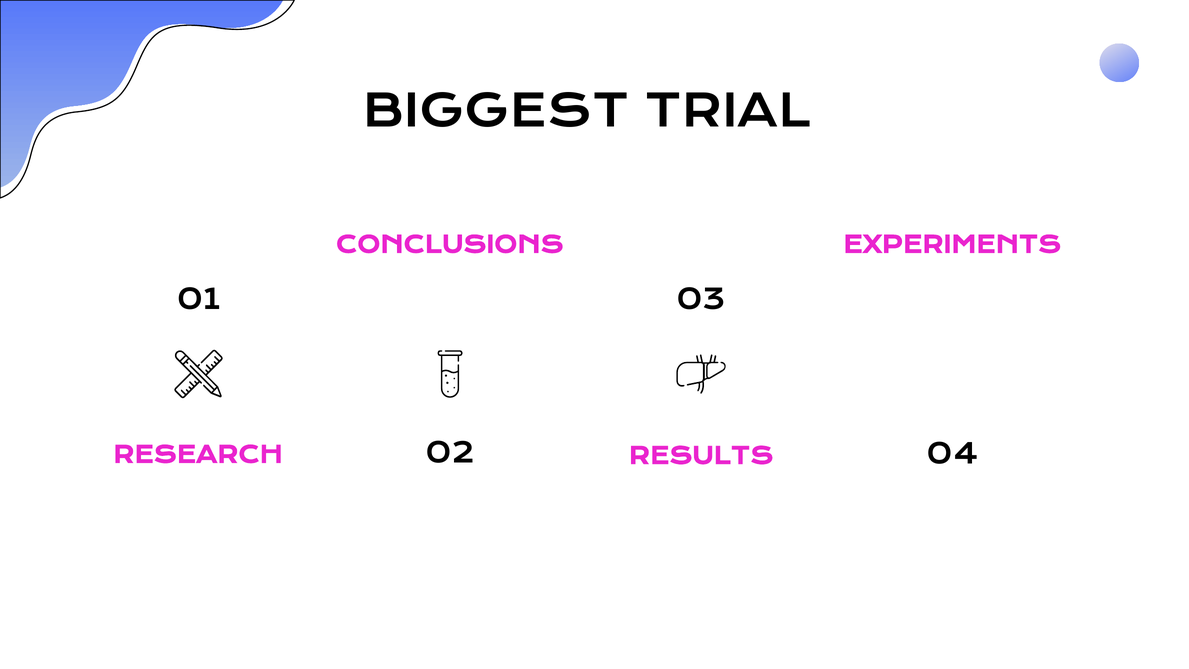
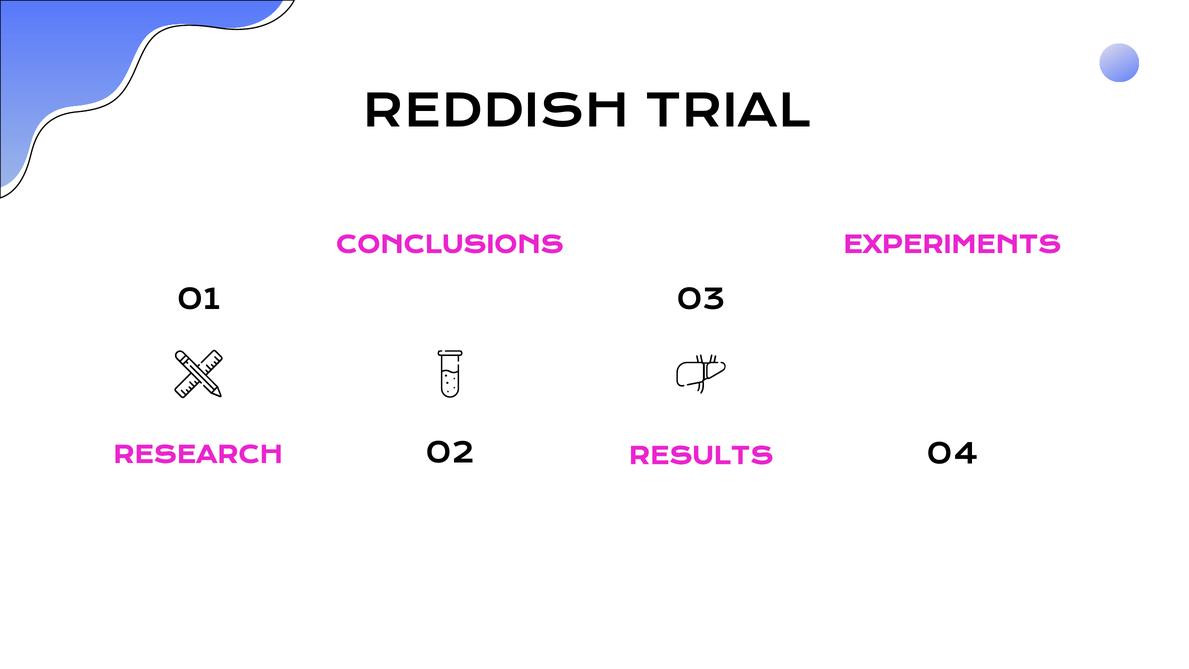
BIGGEST: BIGGEST -> REDDISH (496, 112)
